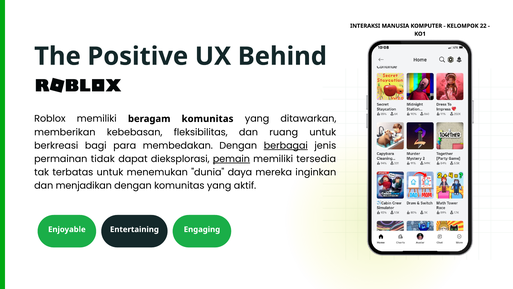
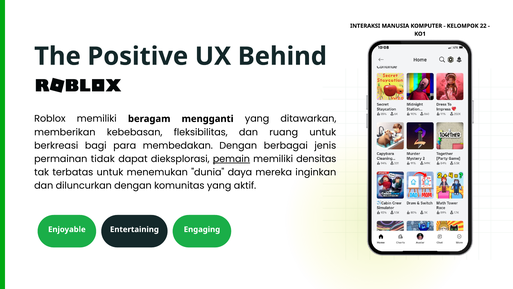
beragam komunitas: komunitas -> mengganti (208, 119)
berbagai underline: present -> none (286, 145)
tersedia: tersedia -> densitas (316, 159)
menjadikan: menjadikan -> diluncurkan (84, 186)
